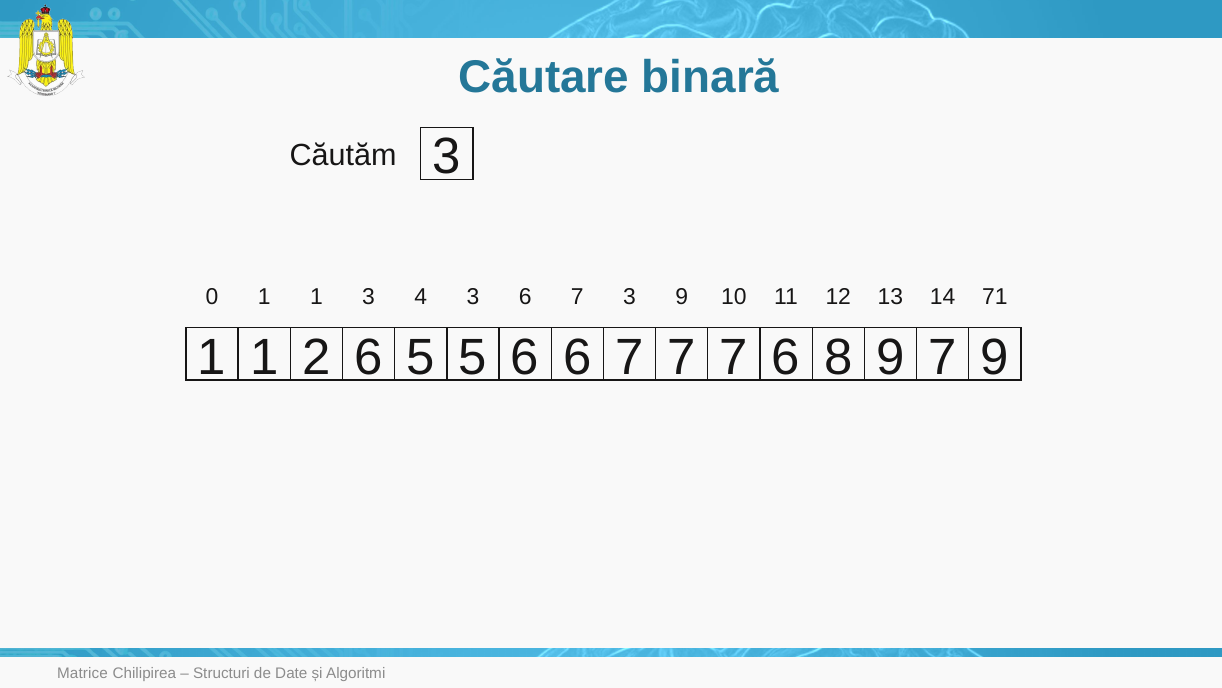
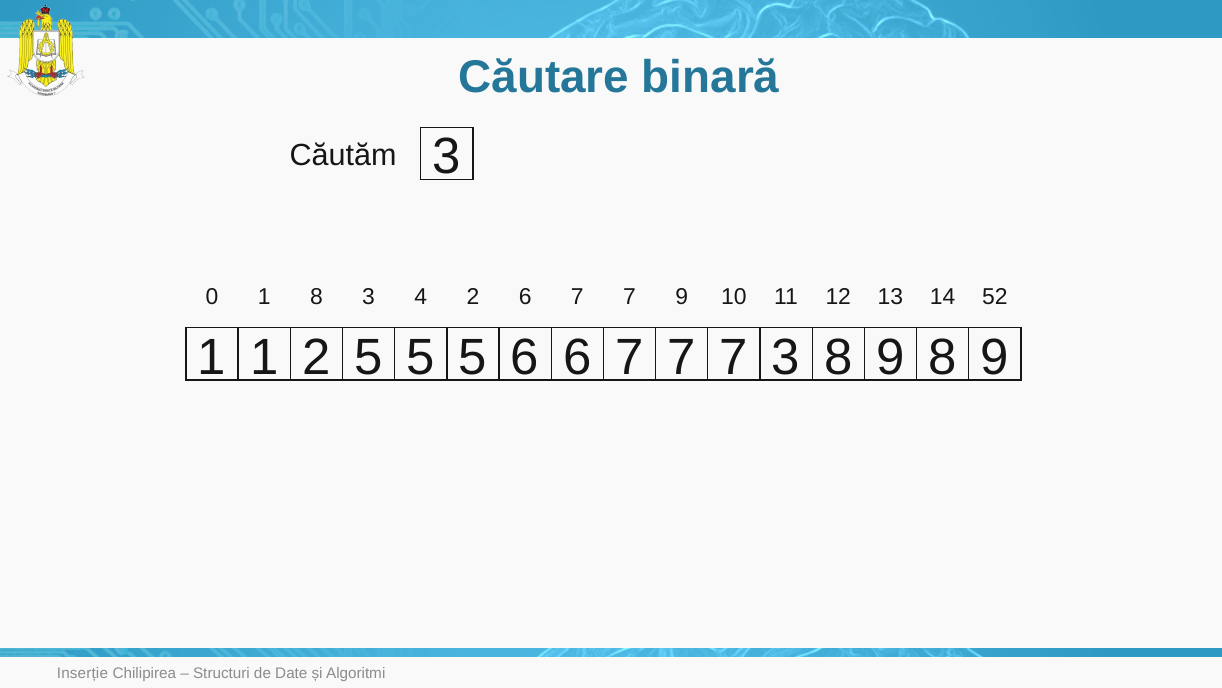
0 1 1: 1 -> 8 (316, 297)
4 3: 3 -> 2 (473, 297)
3: 3 -> 7 (630, 297)
71: 71 -> 52 (995, 297)
2 6: 6 -> 5 (369, 357)
7 6: 6 -> 3 (786, 357)
9 7: 7 -> 8 (943, 357)
Matrice: Matrice -> Inserție (82, 673)
